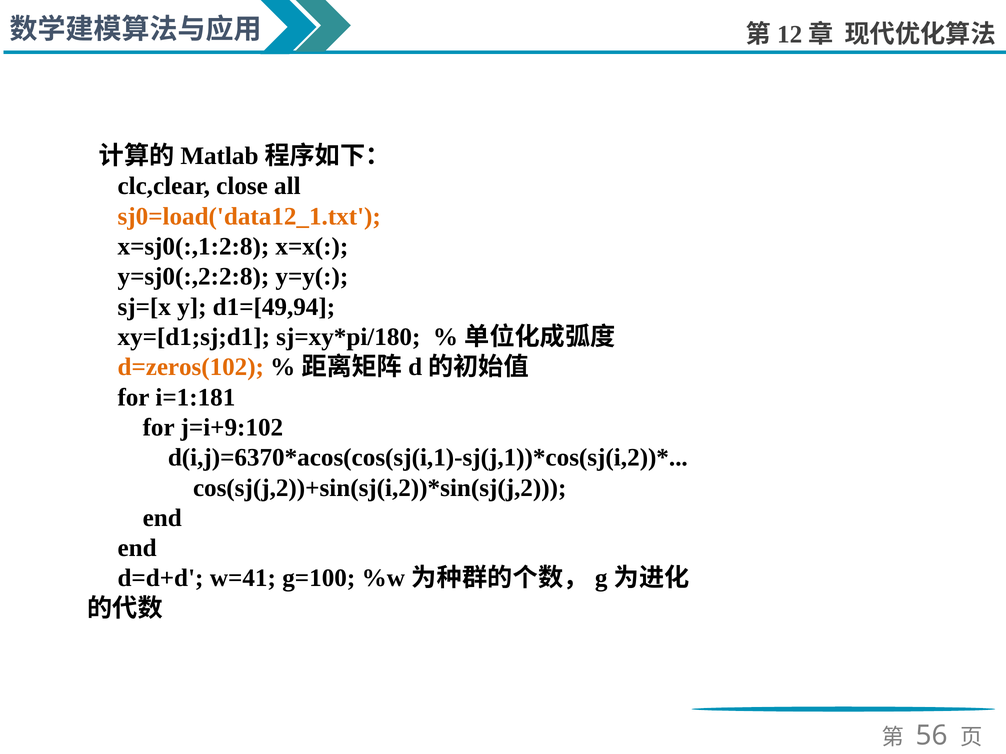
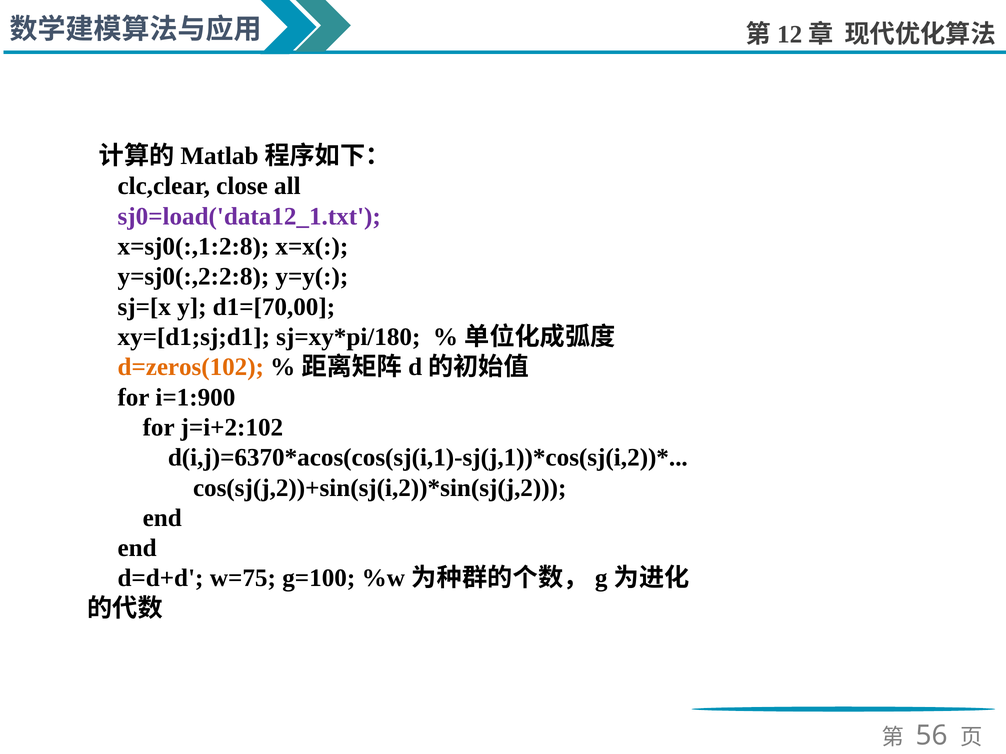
sj0=load('data12_1.txt colour: orange -> purple (249, 216)
d1=[49,94: d1=[49,94 -> d1=[70,00 (274, 307)
i=1:181: i=1:181 -> i=1:900 (195, 398)
j=i+9:102: j=i+9:102 -> j=i+2:102 (232, 428)
w=41: w=41 -> w=75 (243, 579)
